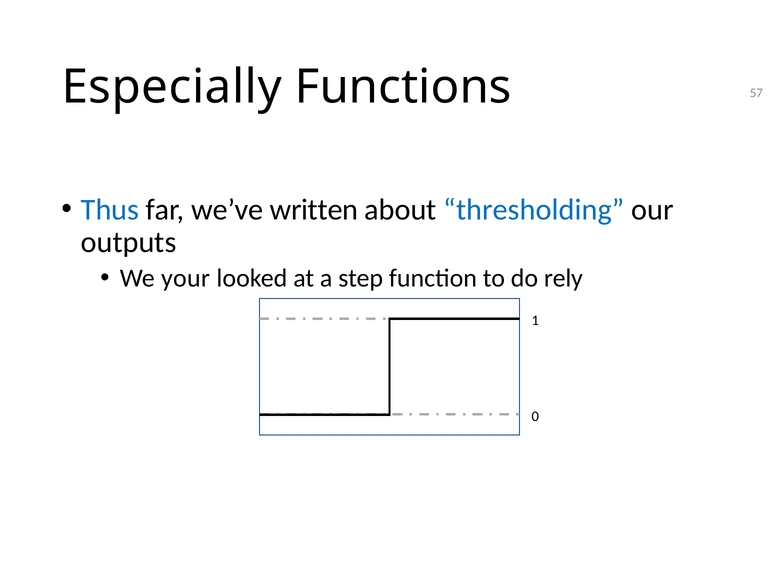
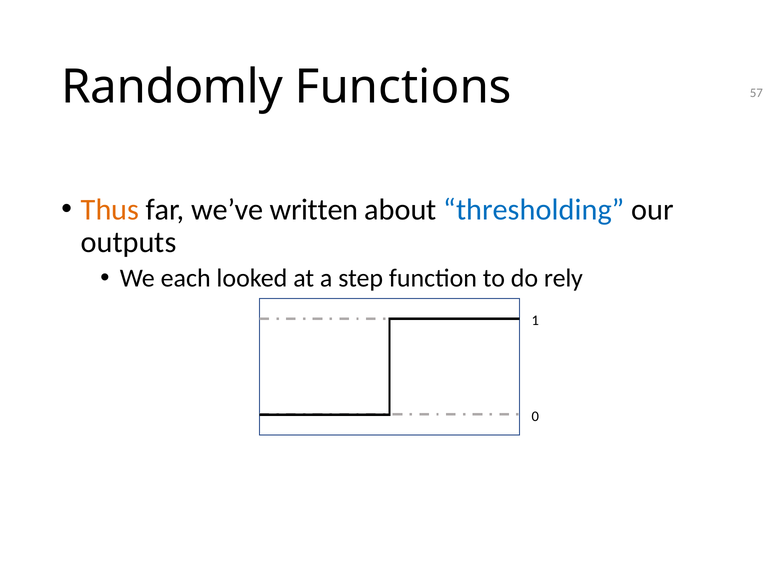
Especially: Especially -> Randomly (172, 87)
Thus colour: blue -> orange (110, 210)
your: your -> each (186, 278)
